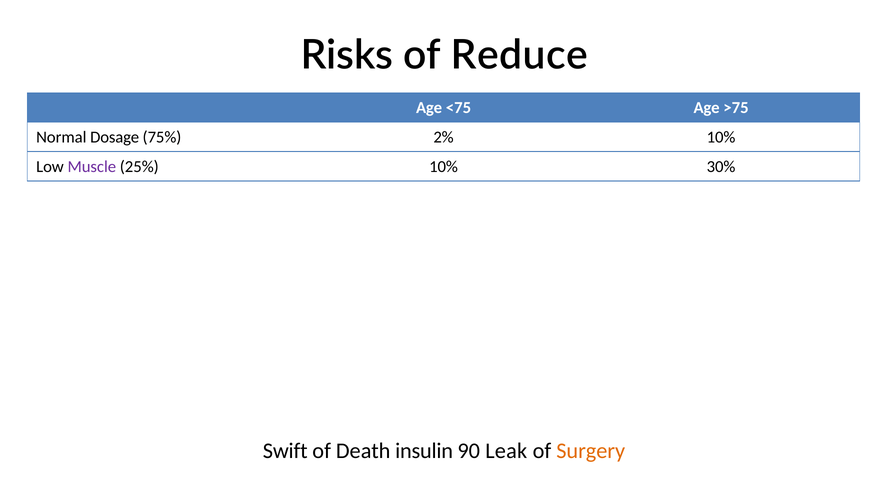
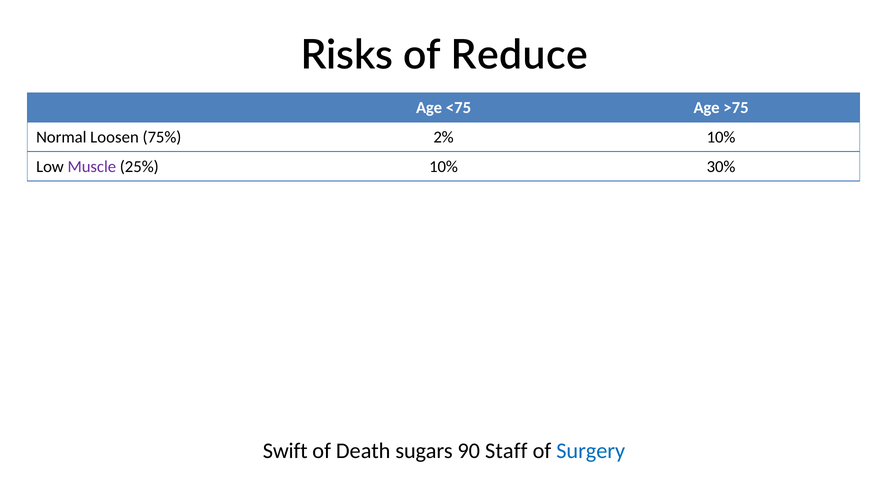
Dosage: Dosage -> Loosen (115, 137)
insulin: insulin -> sugars (424, 450)
Leak: Leak -> Staff (506, 450)
Surgery colour: orange -> blue (591, 450)
